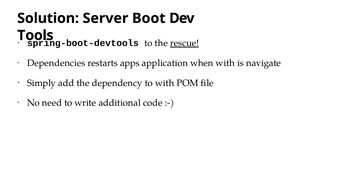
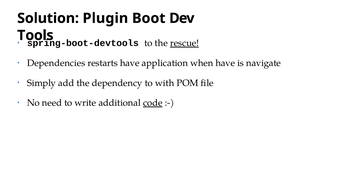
Server: Server -> Plugin (105, 18)
restarts apps: apps -> have (130, 63)
when with: with -> have (225, 63)
code underline: none -> present (153, 103)
